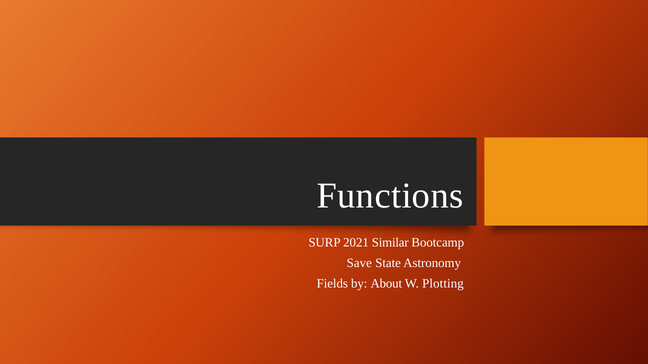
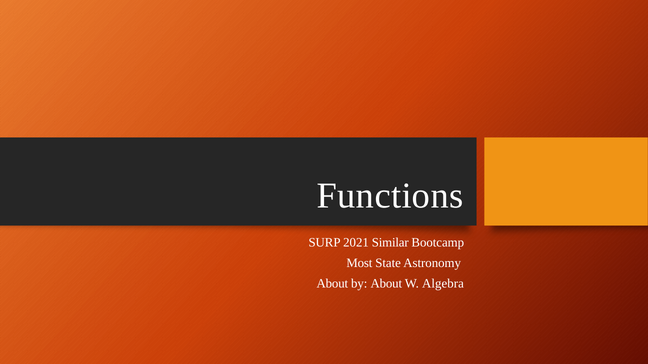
Save: Save -> Most (359, 263)
Fields: Fields -> About (332, 284)
Plotting: Plotting -> Algebra (443, 284)
